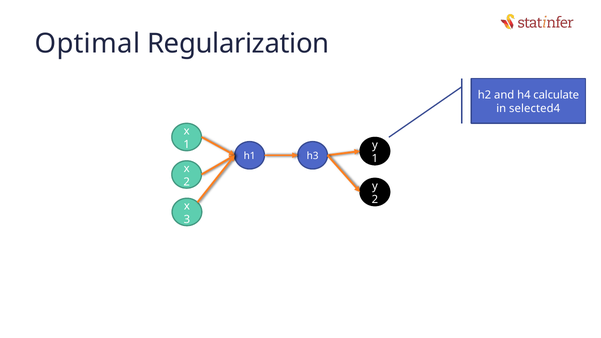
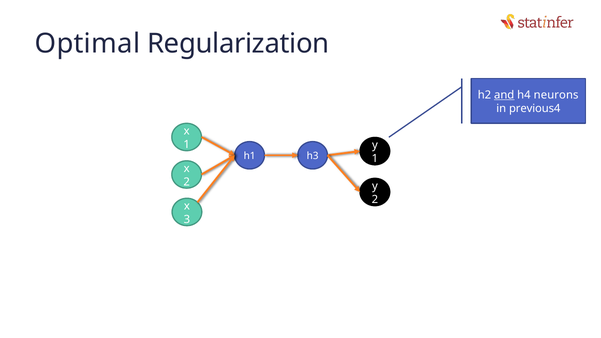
and underline: none -> present (504, 95)
calculate: calculate -> neurons (556, 95)
selected4: selected4 -> previous4 (535, 108)
